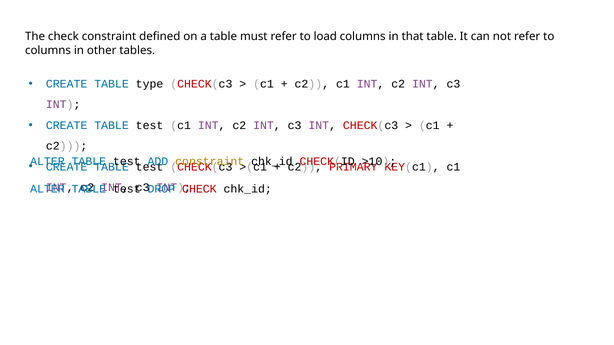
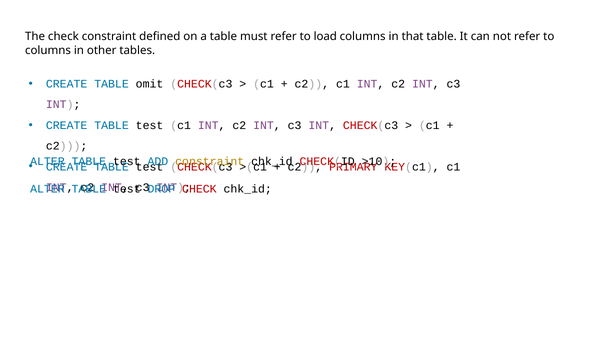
type: type -> omit (150, 84)
